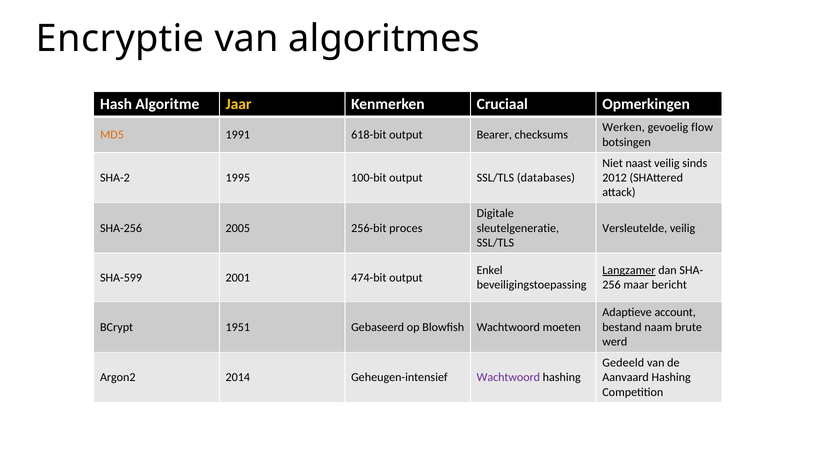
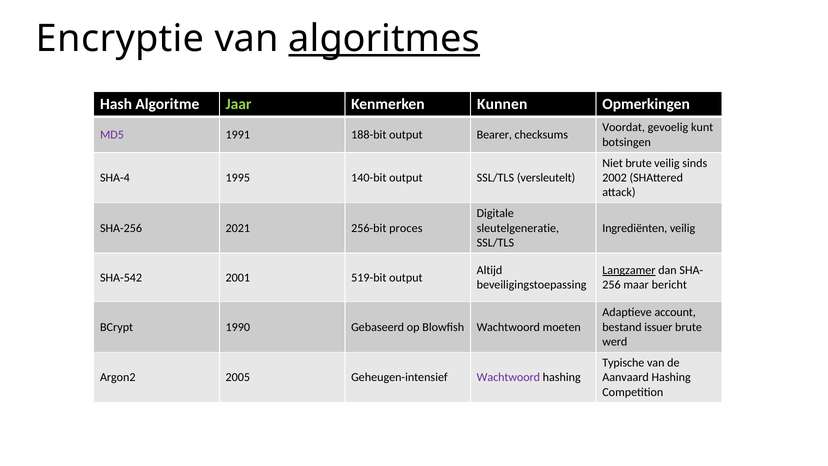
algoritmes underline: none -> present (384, 39)
Jaar colour: yellow -> light green (239, 104)
Cruciaal: Cruciaal -> Kunnen (502, 104)
Werken: Werken -> Voordat (624, 127)
flow: flow -> kunt (702, 127)
MD5 colour: orange -> purple (112, 135)
618-bit: 618-bit -> 188-bit (369, 135)
Niet naast: naast -> brute (639, 163)
SHA-2: SHA-2 -> SHA-4 (115, 178)
100-bit: 100-bit -> 140-bit (369, 178)
databases: databases -> versleutelt (546, 178)
2012: 2012 -> 2002 (615, 178)
2005: 2005 -> 2021 (238, 228)
Versleutelde: Versleutelde -> Ingrediënten (635, 228)
Enkel: Enkel -> Altijd (490, 270)
SHA-599: SHA-599 -> SHA-542 (121, 277)
474-bit: 474-bit -> 519-bit (369, 277)
1951: 1951 -> 1990 (238, 327)
naam: naam -> issuer (658, 327)
Gedeeld: Gedeeld -> Typische (623, 363)
2014: 2014 -> 2005 (238, 377)
